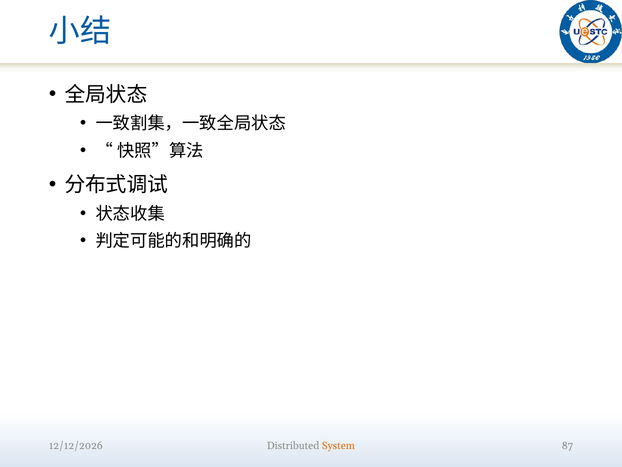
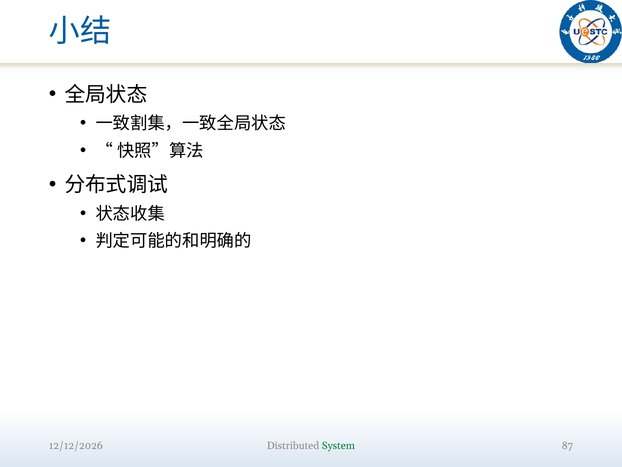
System colour: orange -> green (338, 445)
